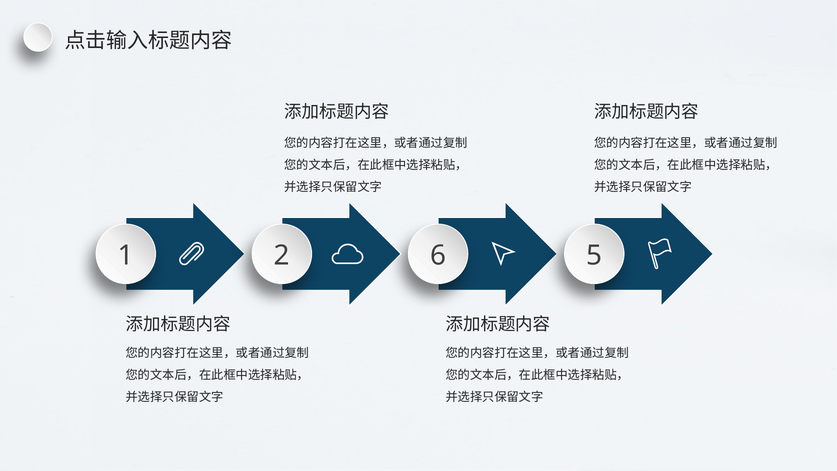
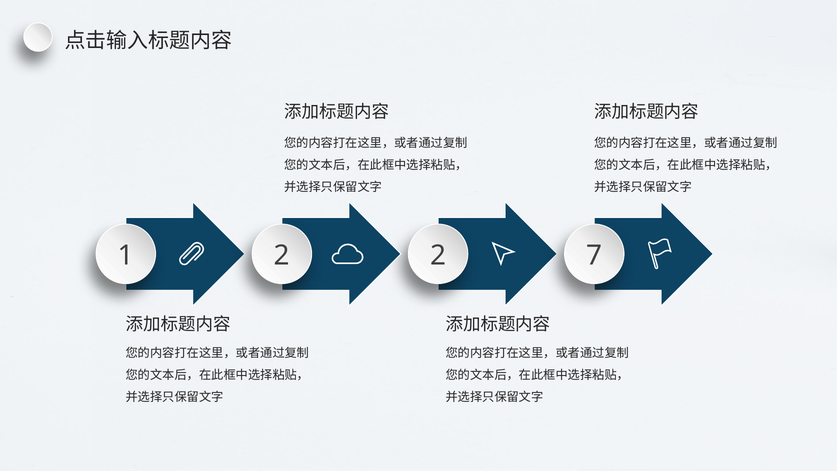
1 6: 6 -> 2 (438, 256)
5: 5 -> 7 (594, 256)
